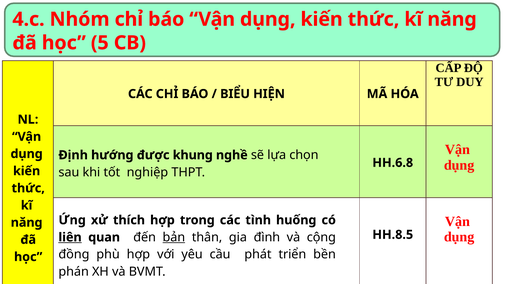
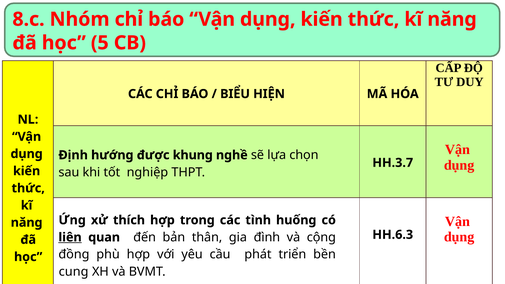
4.c: 4.c -> 8.c (28, 19)
HH.6.8: HH.6.8 -> HH.3.7 (393, 163)
HH.8.5: HH.8.5 -> HH.6.3 (393, 235)
bản underline: present -> none (174, 237)
phán: phán -> cung (74, 272)
